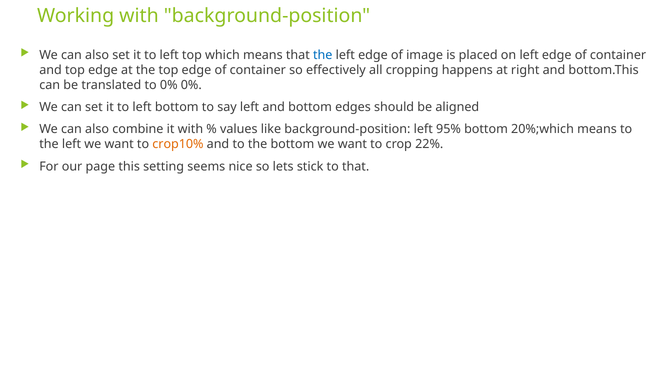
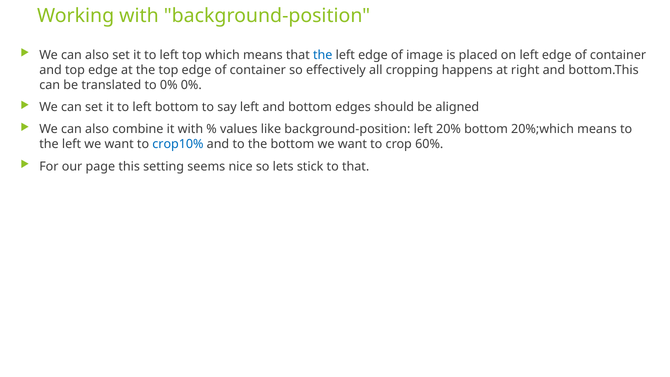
95%: 95% -> 20% (448, 129)
crop10% colour: orange -> blue (178, 144)
22%: 22% -> 60% (429, 144)
